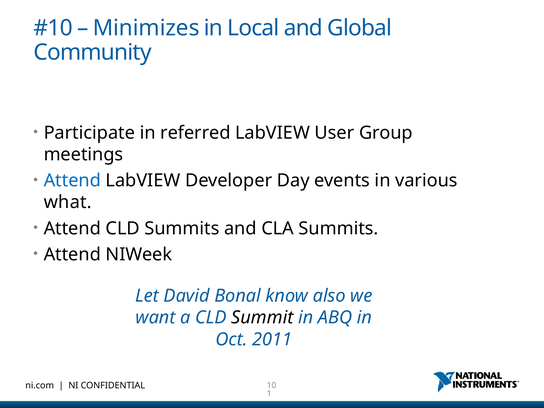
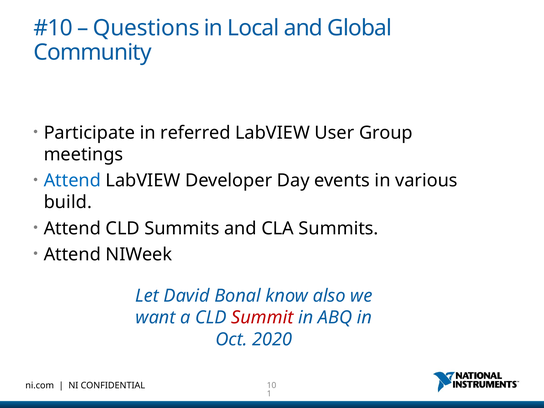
Minimizes: Minimizes -> Questions (146, 28)
what: what -> build (68, 202)
Summit colour: black -> red (262, 318)
2011: 2011 -> 2020 (272, 339)
